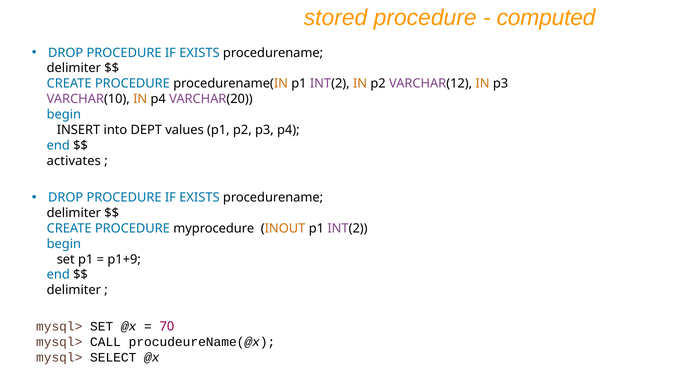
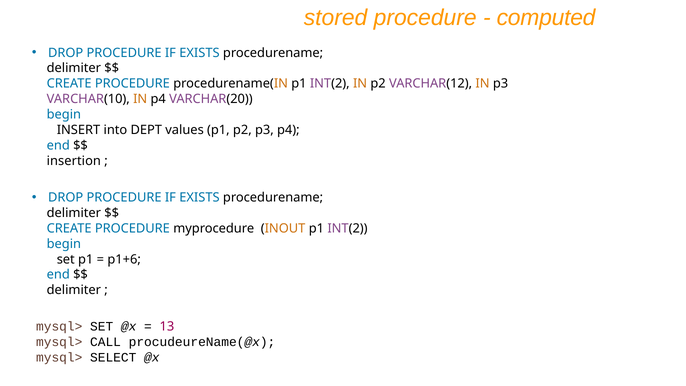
activates: activates -> insertion (74, 161)
p1+9: p1+9 -> p1+6 (124, 259)
70: 70 -> 13 (167, 326)
